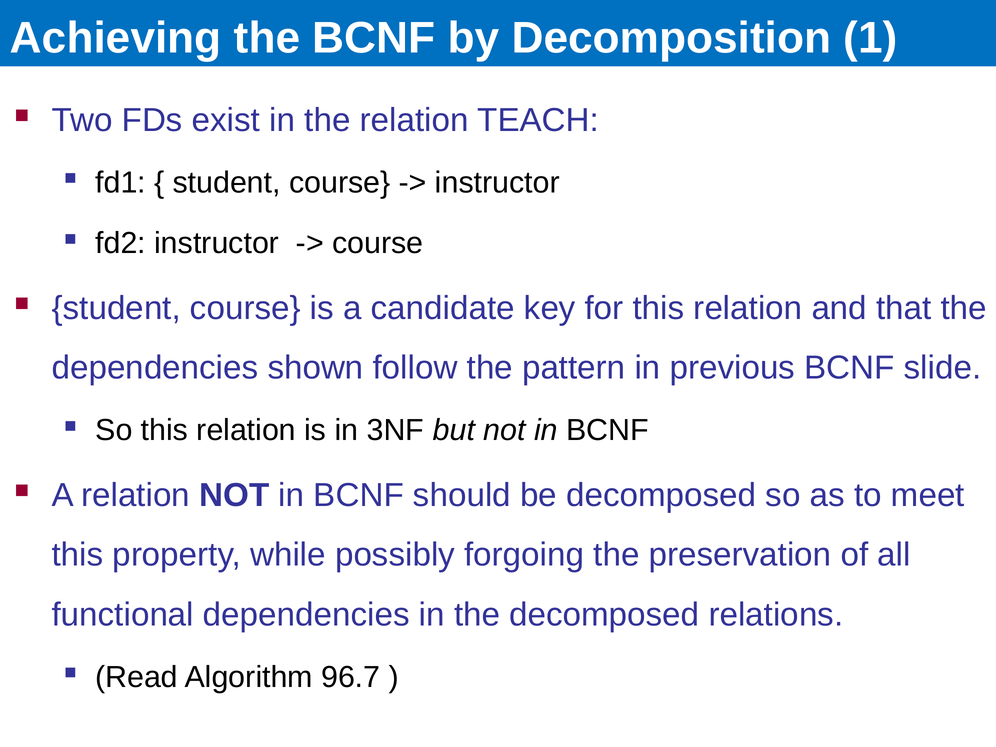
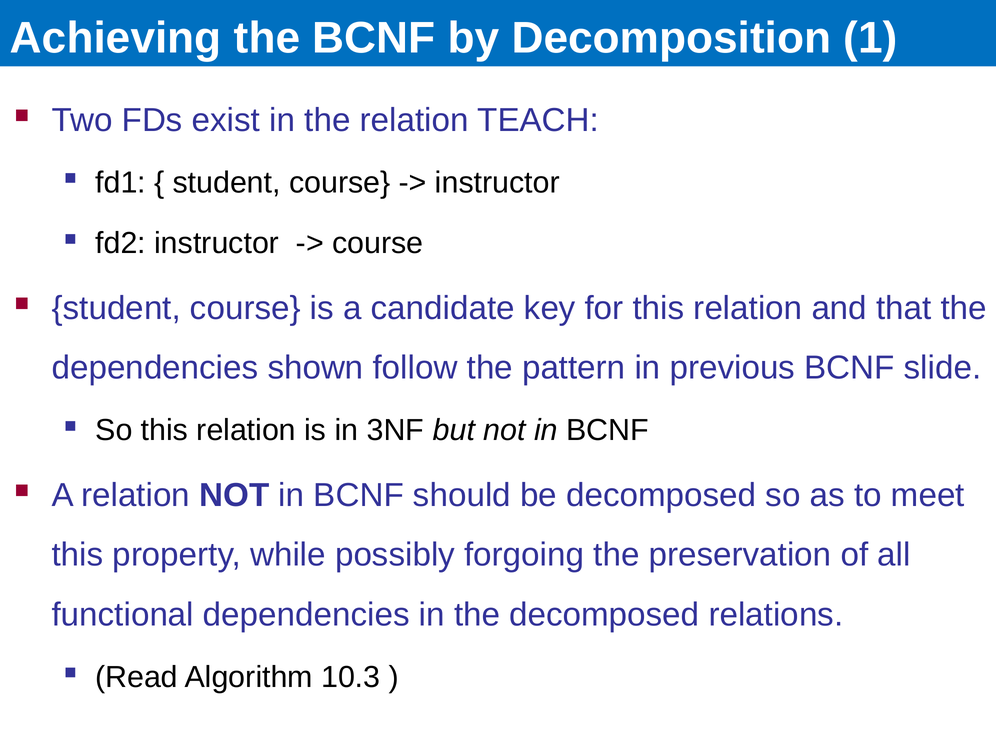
96.7: 96.7 -> 10.3 (351, 677)
